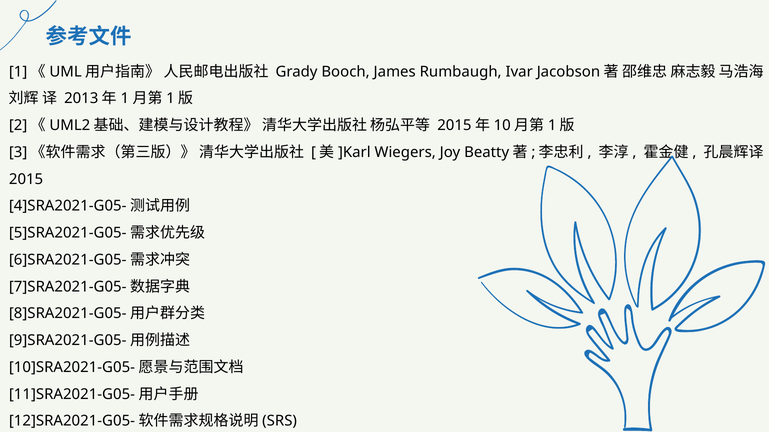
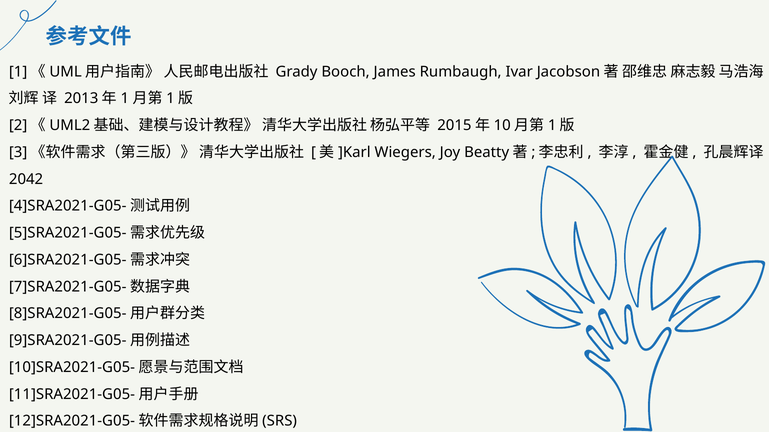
2015: 2015 -> 2042 (26, 179)
